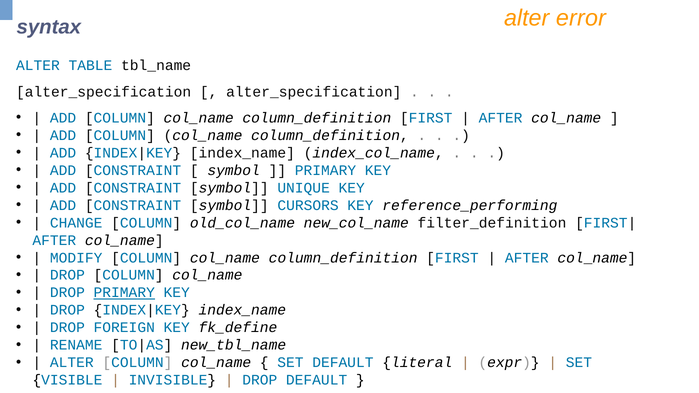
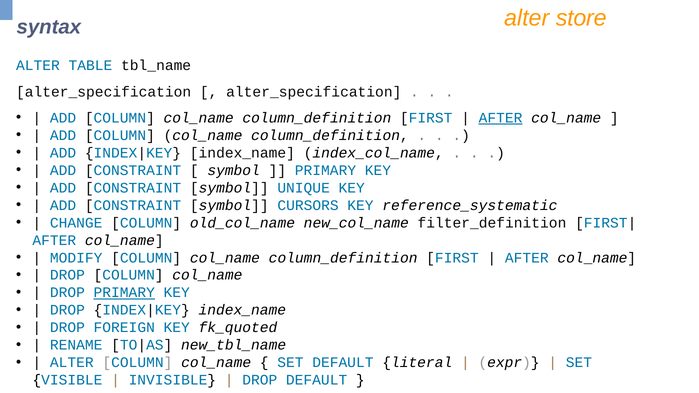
error: error -> store (581, 18)
AFTER underline: none -> present (501, 118)
reference_performing: reference_performing -> reference_systematic (470, 205)
fk_define: fk_define -> fk_quoted (238, 328)
